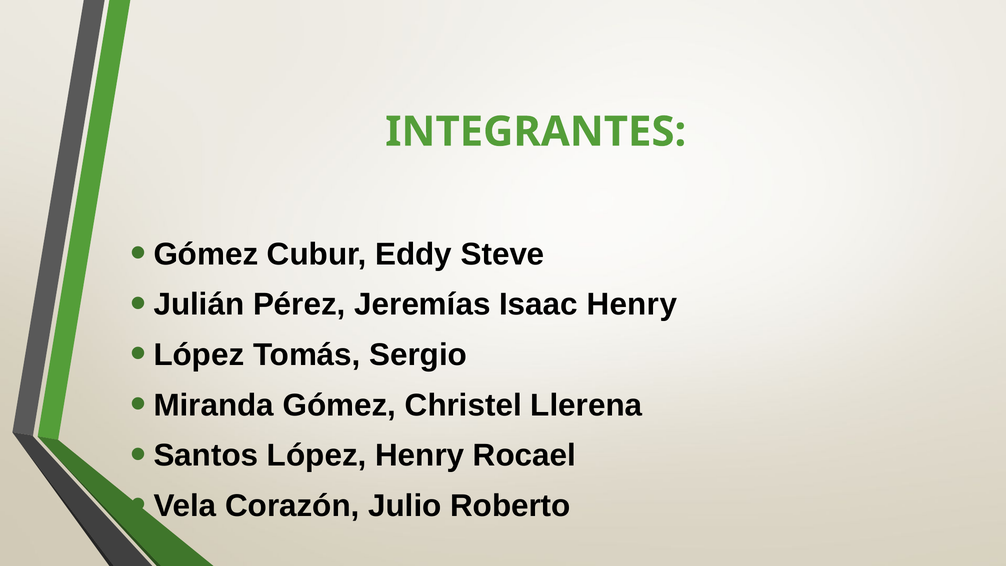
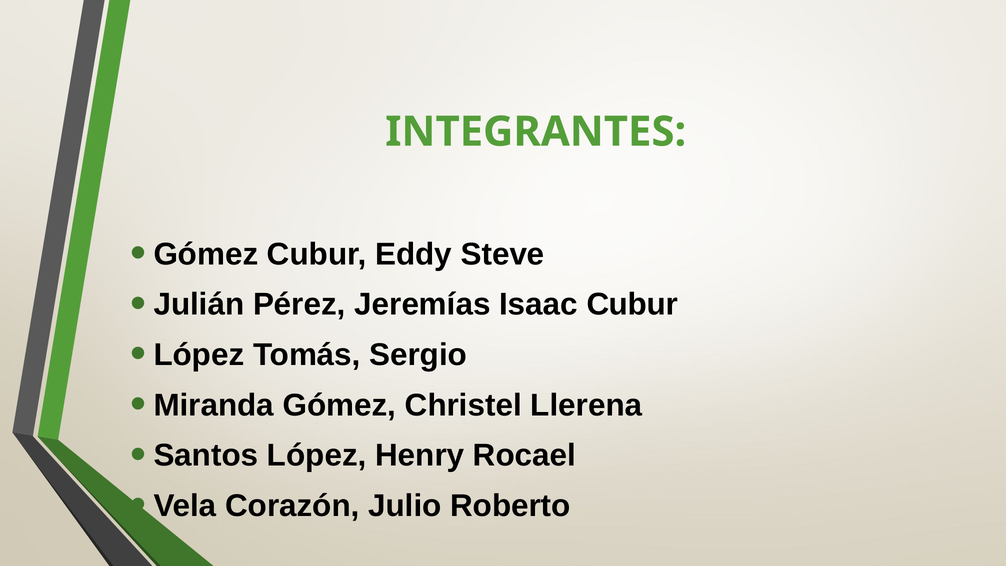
Isaac Henry: Henry -> Cubur (632, 304)
